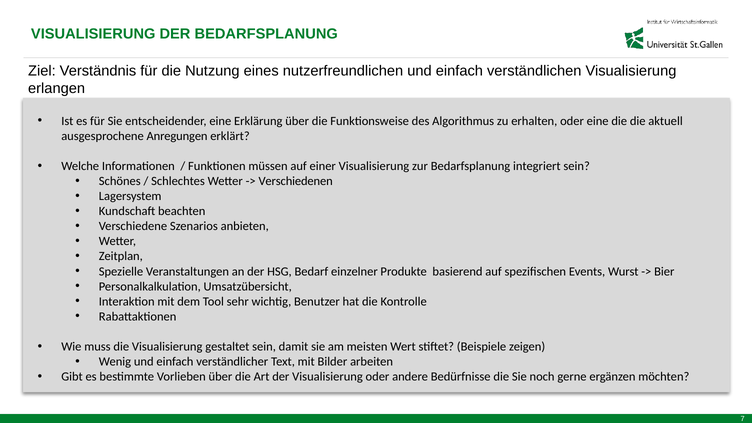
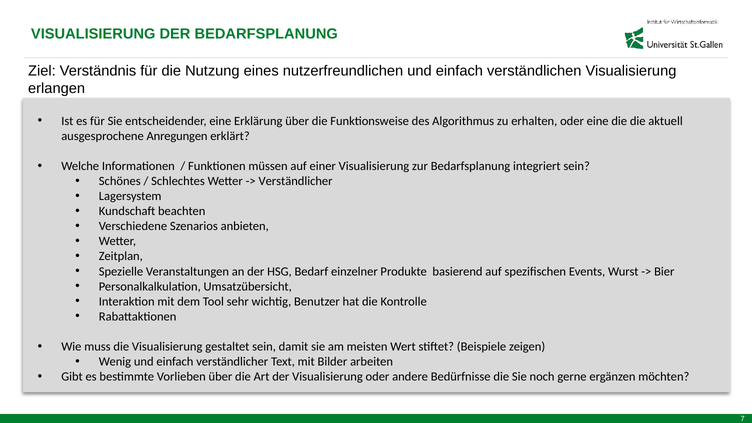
Verschiedenen: Verschiedenen -> Verständlicher (296, 181)
